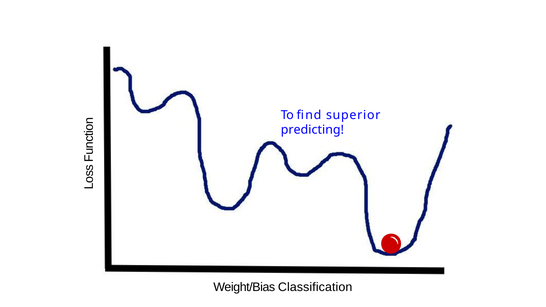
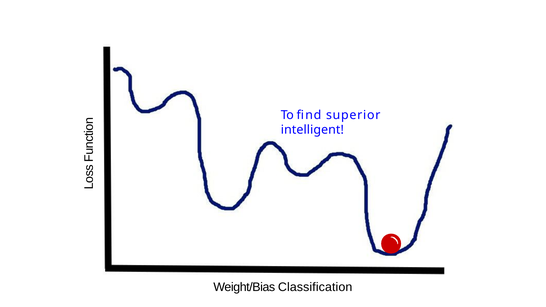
predicting: predicting -> intelligent (312, 130)
